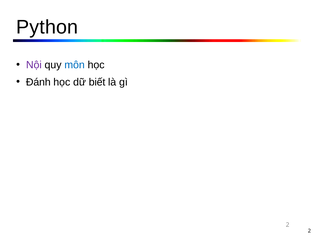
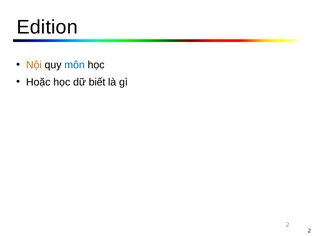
Python: Python -> Edition (47, 27)
Nội colour: purple -> orange (34, 65)
Đánh: Đánh -> Hoặc (38, 82)
